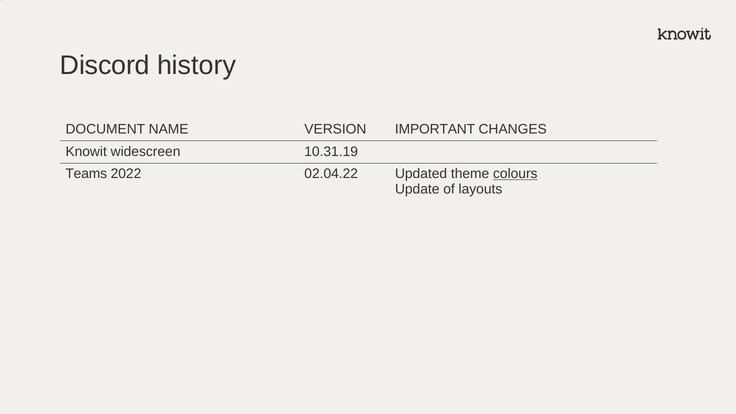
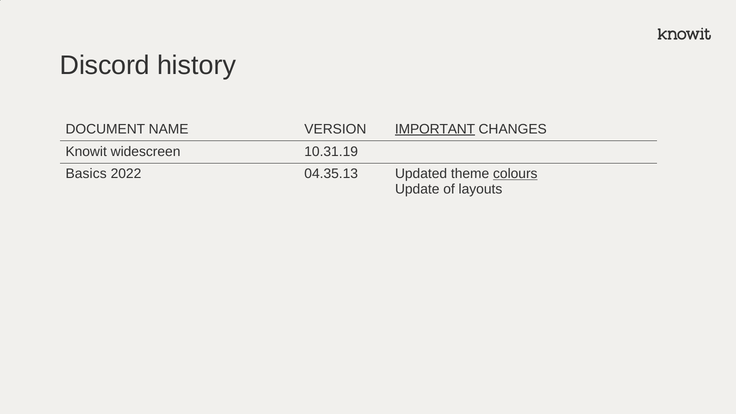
IMPORTANT underline: none -> present (435, 129)
Teams: Teams -> Basics (86, 174)
02.04.22: 02.04.22 -> 04.35.13 (331, 174)
